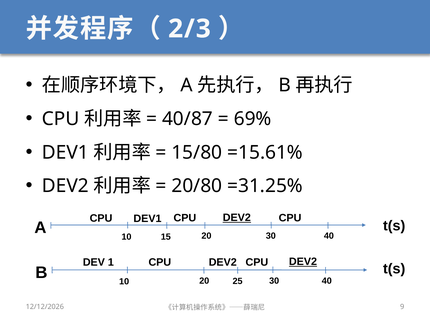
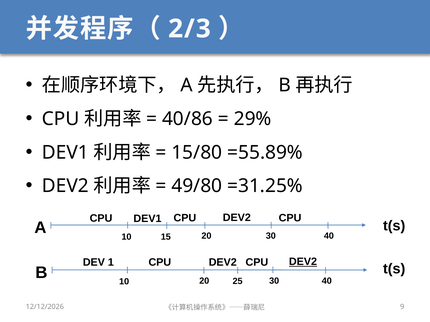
40/87: 40/87 -> 40/86 (187, 119)
69%: 69% -> 29% (253, 119)
=15.61%: =15.61% -> =55.89% (265, 153)
20/80: 20/80 -> 49/80 (197, 186)
DEV2 underline: present -> none (237, 218)
